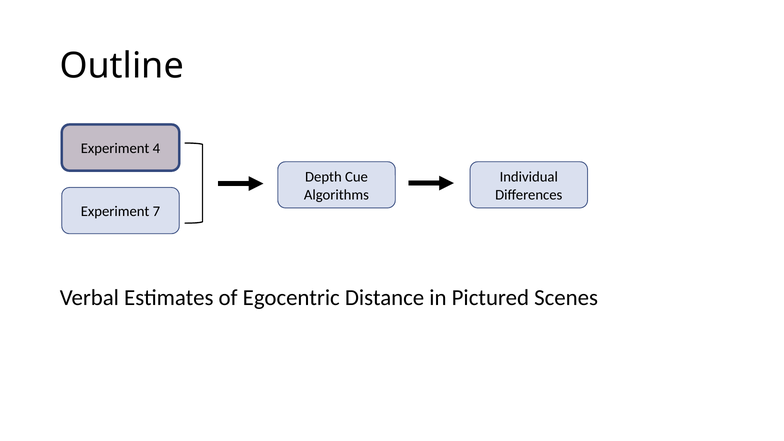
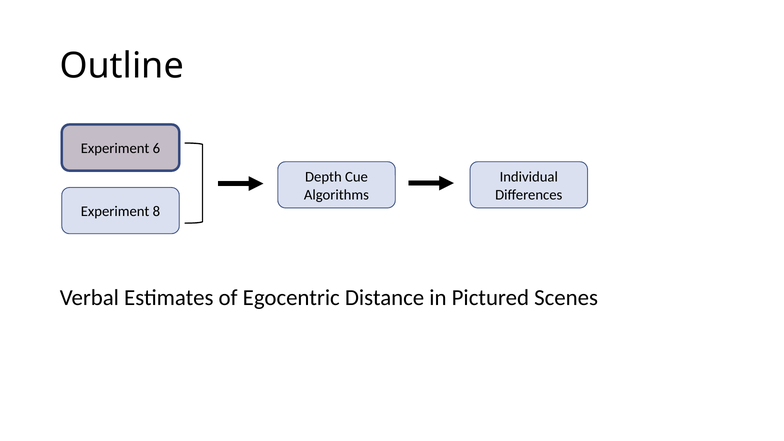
4: 4 -> 6 (156, 149)
7: 7 -> 8 (156, 212)
